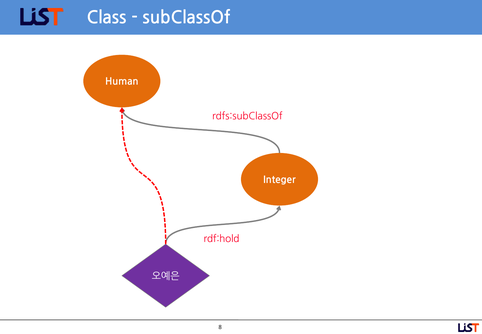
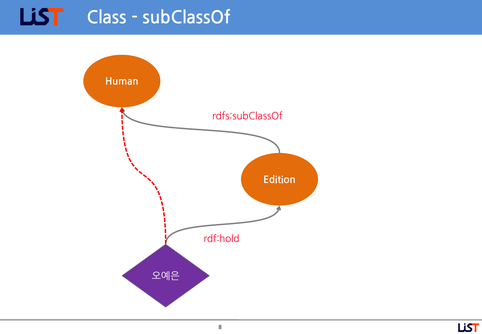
Integer: Integer -> Edition (279, 180)
